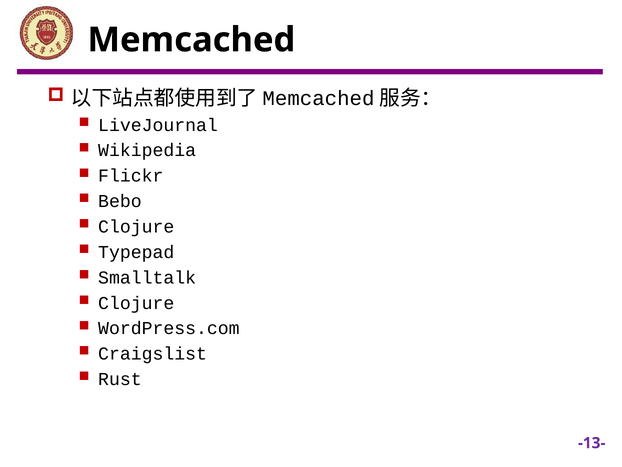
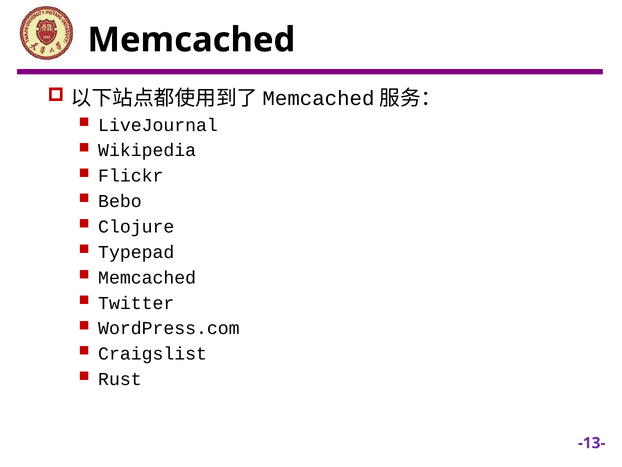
Smalltalk: Smalltalk -> Memcached (147, 277)
Clojure: Clojure -> Twitter (136, 303)
